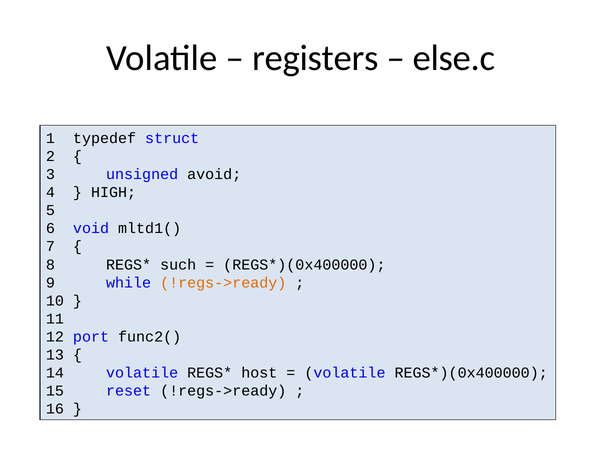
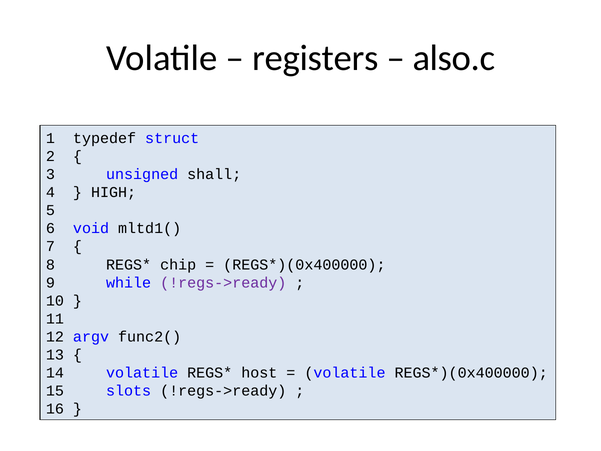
else.c: else.c -> also.c (454, 58)
avoid: avoid -> shall (214, 174)
such: such -> chip (178, 264)
!regs->ready colour: orange -> purple (223, 282)
port: port -> argv (91, 337)
reset: reset -> slots (129, 391)
